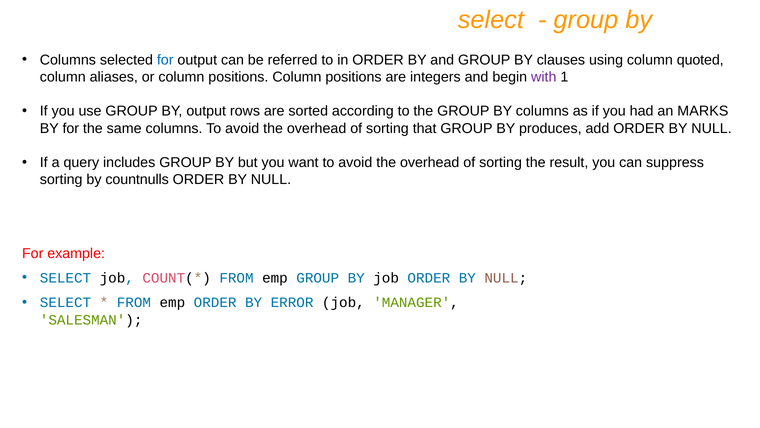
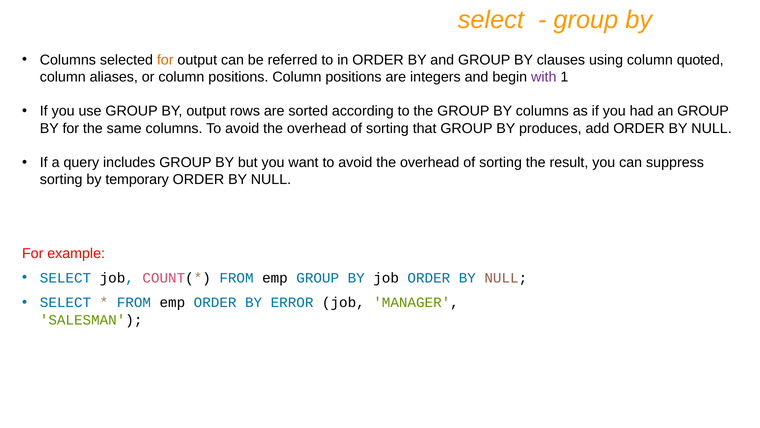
for colour: blue -> orange (165, 60)
an MARKS: MARKS -> GROUP (703, 111)
countnulls: countnulls -> temporary (137, 180)
